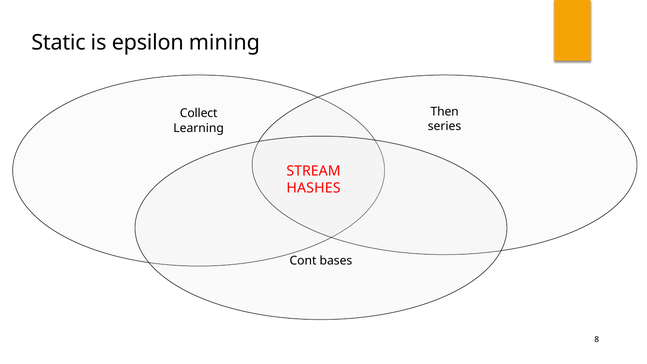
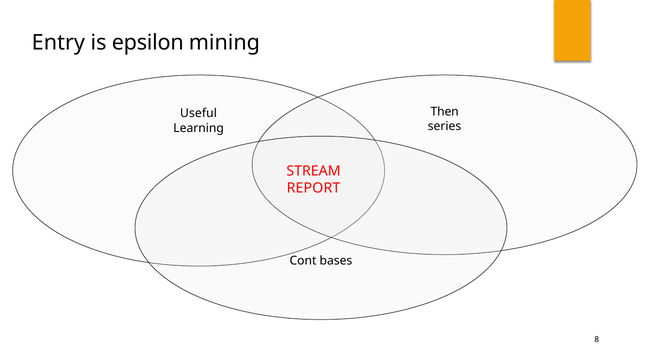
Static: Static -> Entry (58, 43)
Collect: Collect -> Useful (199, 113)
HASHES: HASHES -> REPORT (313, 188)
